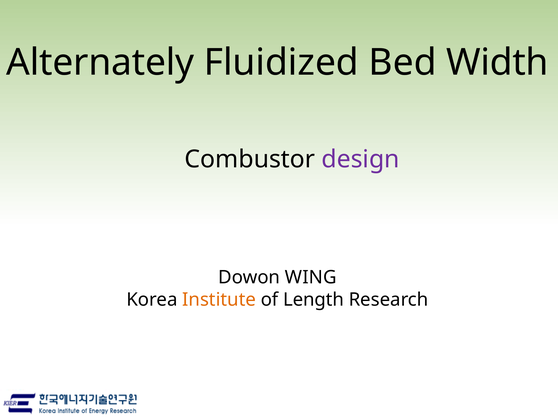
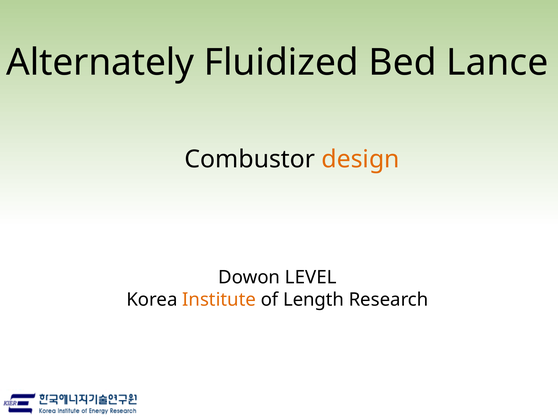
Width: Width -> Lance (497, 63)
design colour: purple -> orange (361, 159)
WING: WING -> LEVEL (311, 277)
